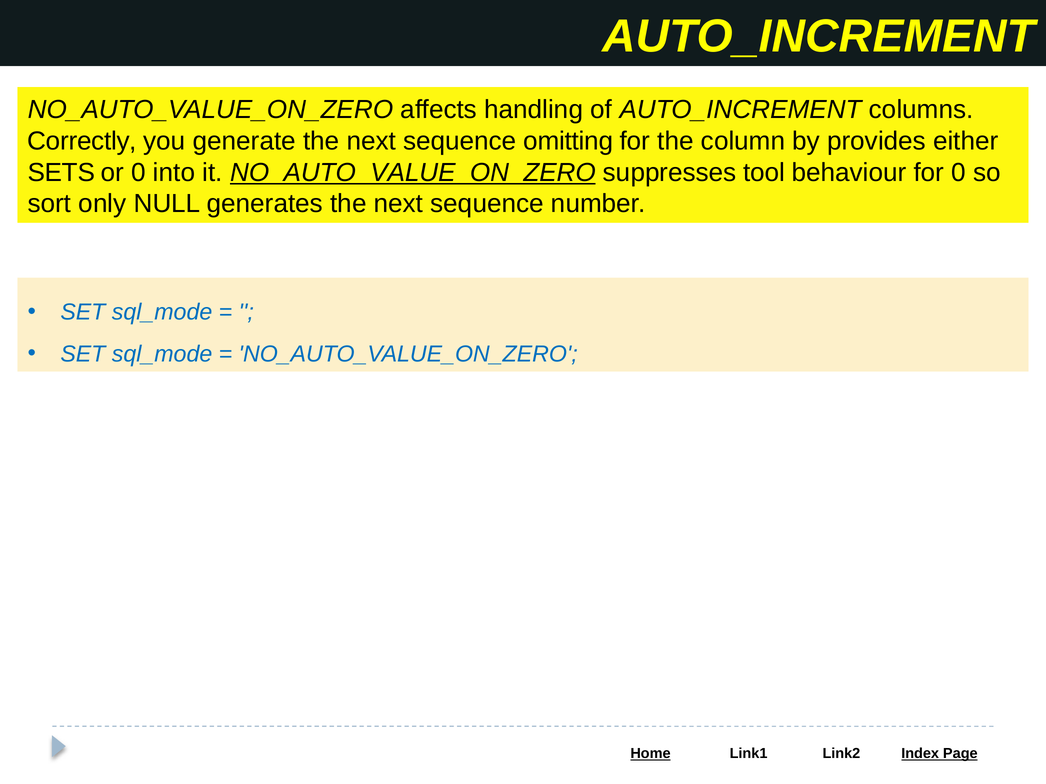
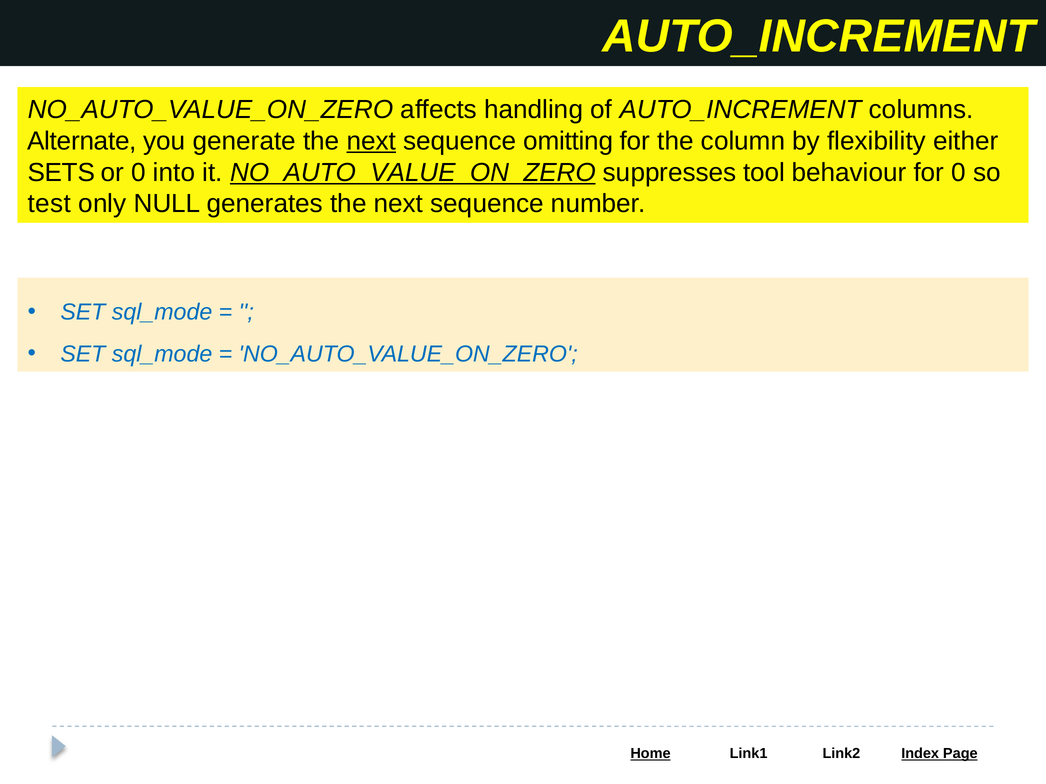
Correctly: Correctly -> Alternate (82, 141)
next underline: none -> present (371, 141)
provides: provides -> flexibility (877, 141)
sort: sort -> test (49, 204)
